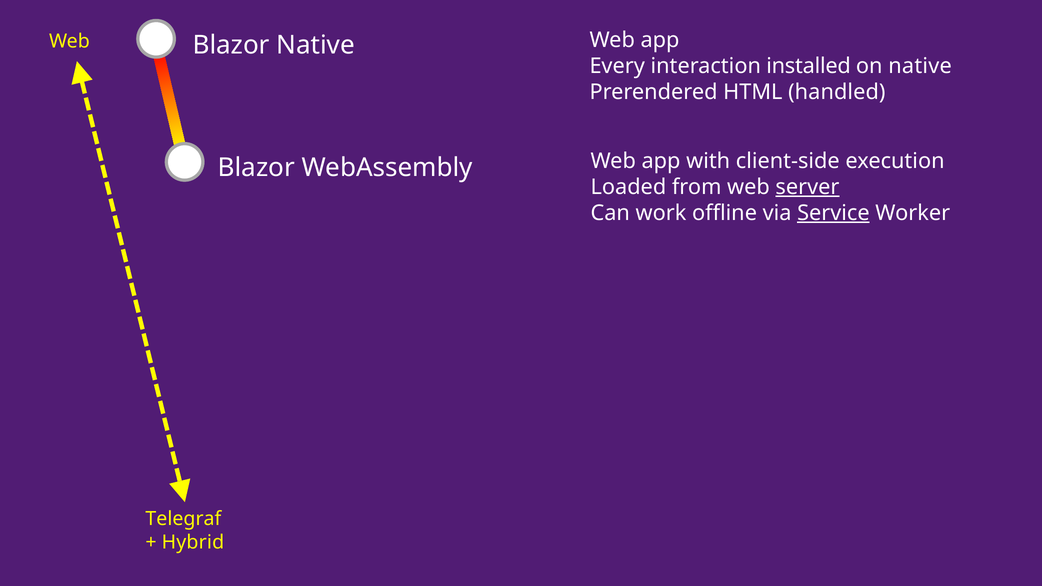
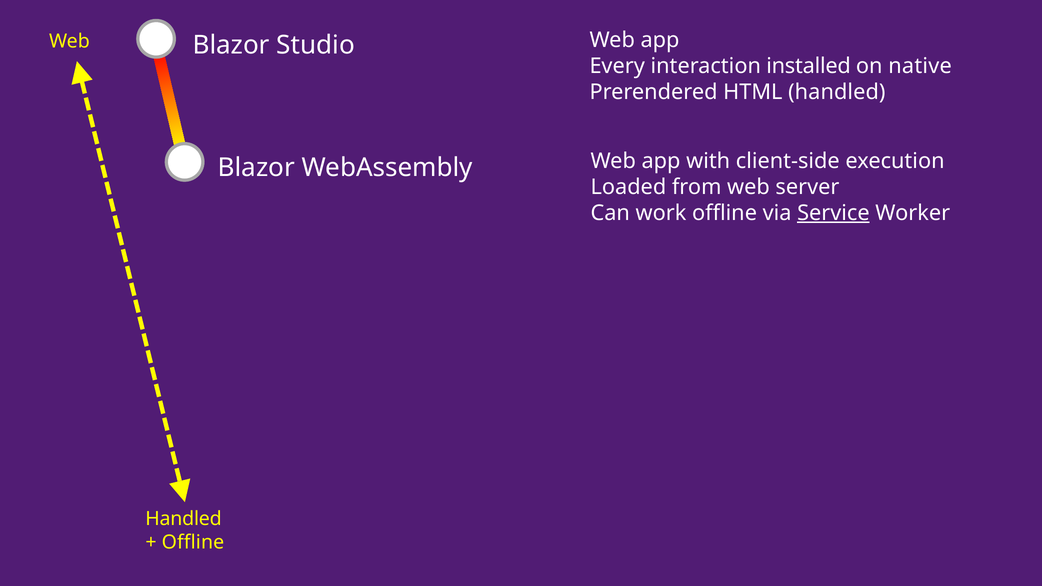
Blazor Native: Native -> Studio (316, 45)
server underline: present -> none (807, 187)
Telegraf: Telegraf -> Handled (183, 519)
Hybrid: Hybrid -> Offline (193, 543)
